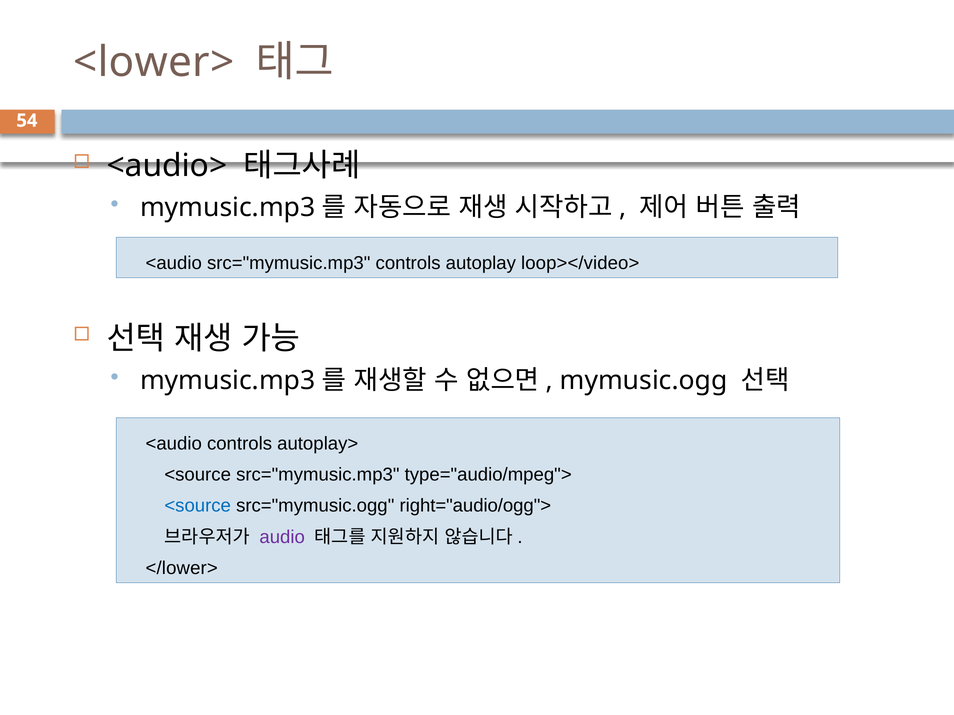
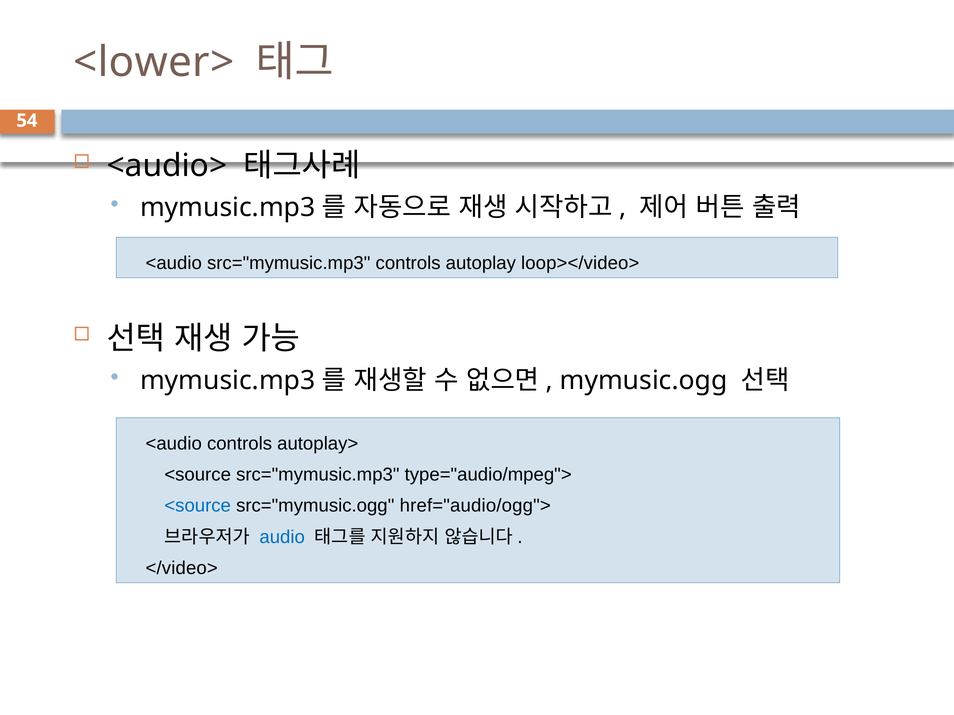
right="audio/ogg">: right="audio/ogg"> -> href="audio/ogg"> (475, 506)
audio colour: purple -> blue (282, 537)
</lower>: </lower> -> </video> (182, 569)
